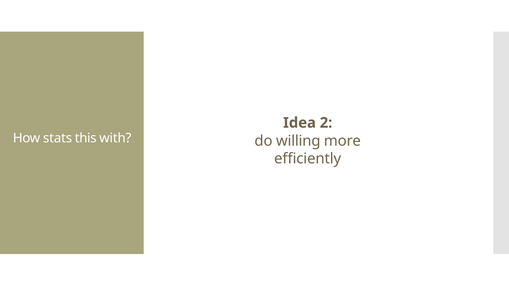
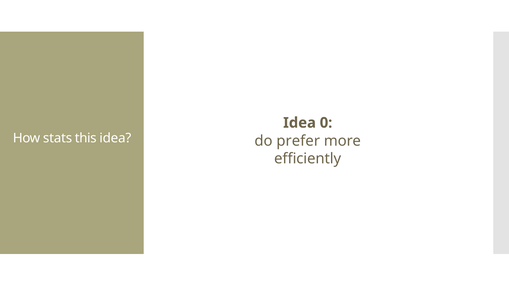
2: 2 -> 0 (326, 123)
this with: with -> idea (115, 138)
willing: willing -> prefer (298, 141)
